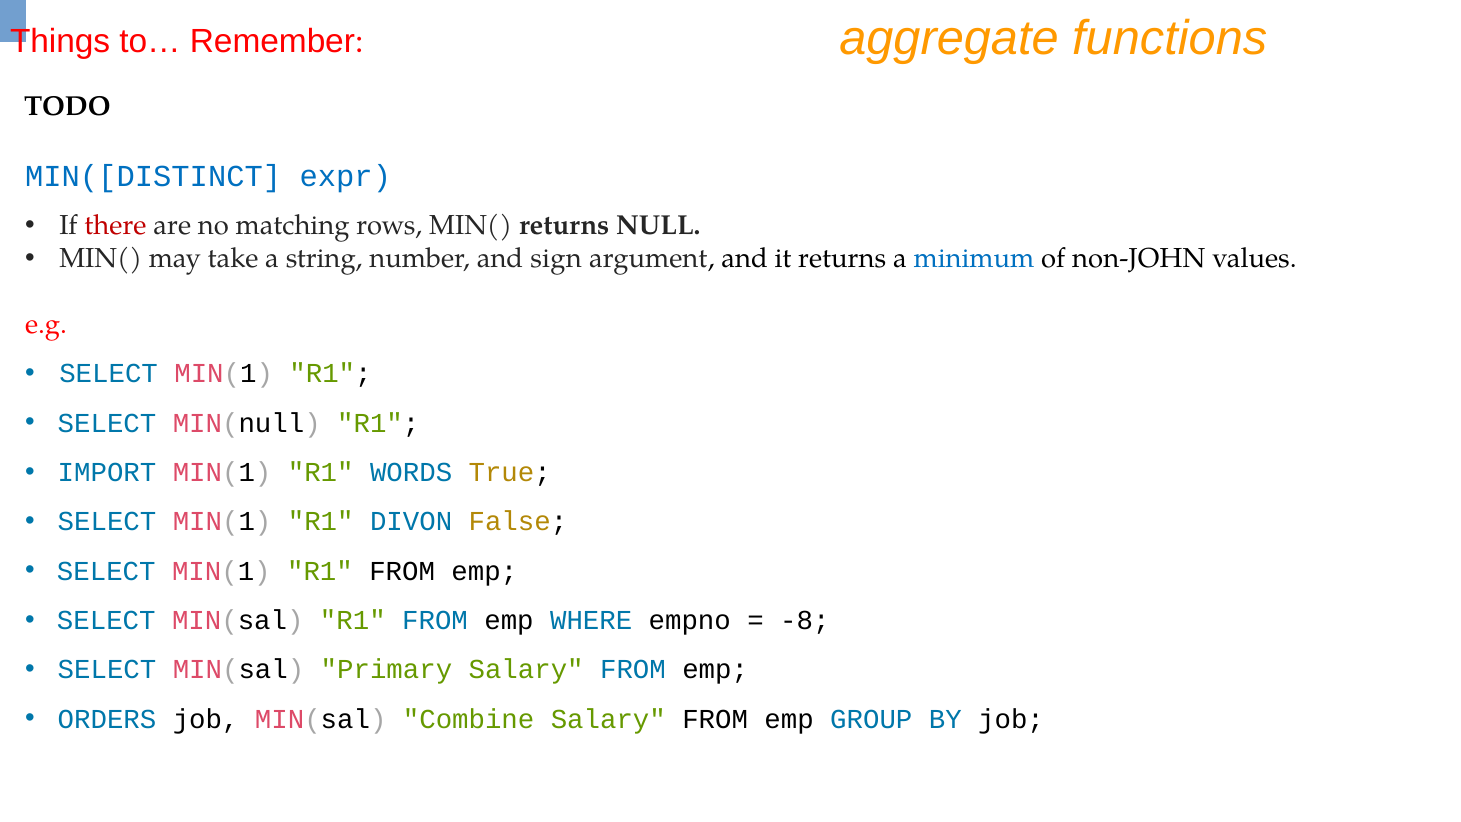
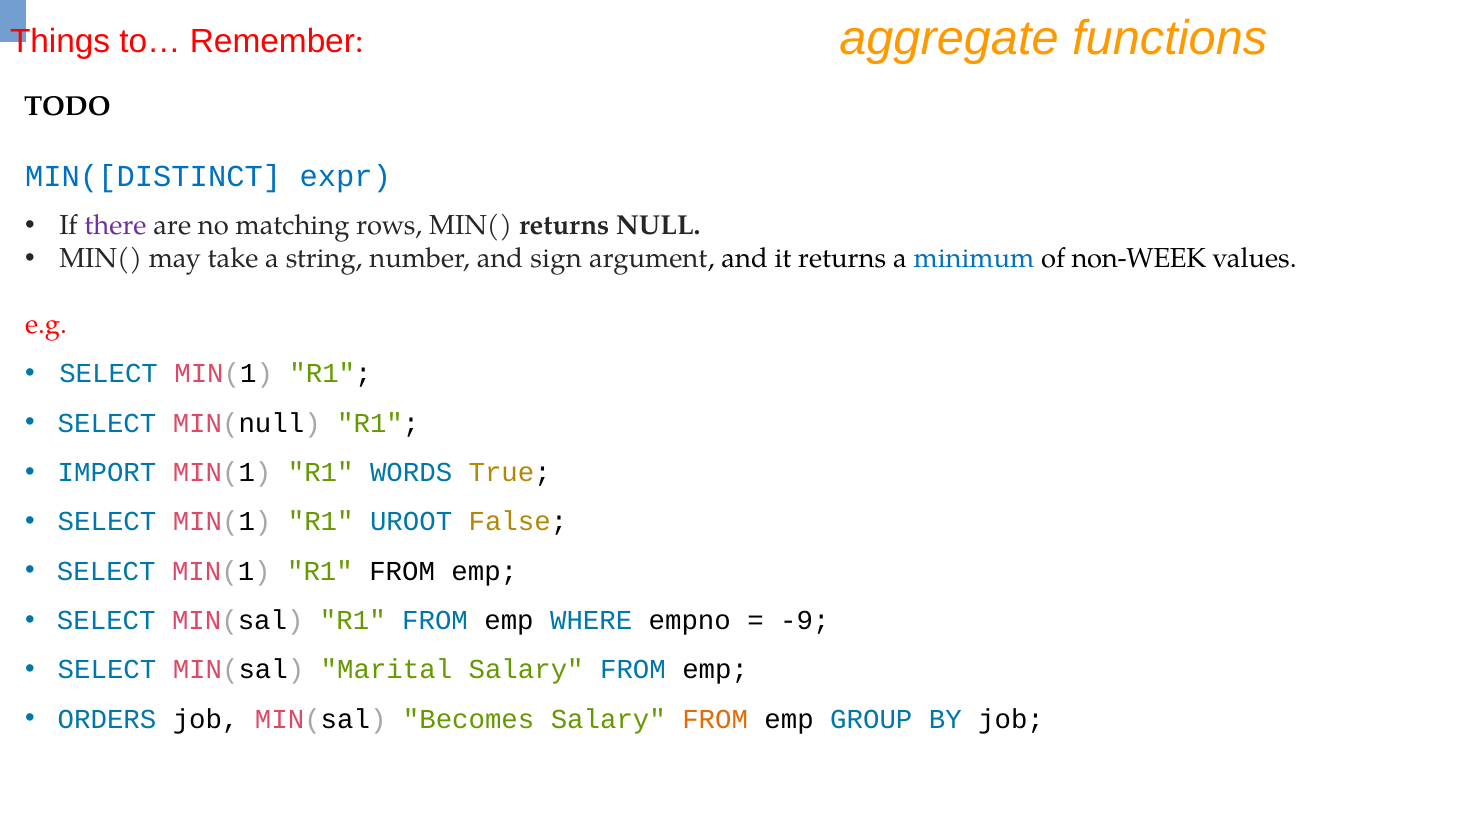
there colour: red -> purple (116, 226)
non-JOHN: non-JOHN -> non-WEEK (1139, 259)
DIVON: DIVON -> UROOT (411, 522)
-8: -8 -> -9 (805, 620)
Primary: Primary -> Marital (386, 670)
Combine: Combine -> Becomes (469, 719)
FROM colour: black -> orange (715, 719)
